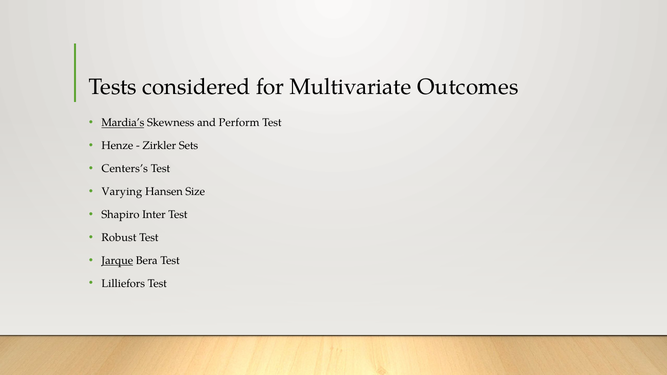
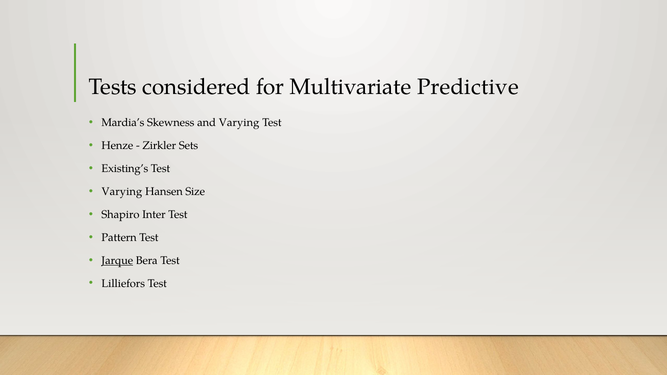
Outcomes: Outcomes -> Predictive (468, 87)
Mardia’s underline: present -> none (123, 123)
and Perform: Perform -> Varying (239, 123)
Centers’s: Centers’s -> Existing’s (125, 169)
Robust: Robust -> Pattern (119, 238)
